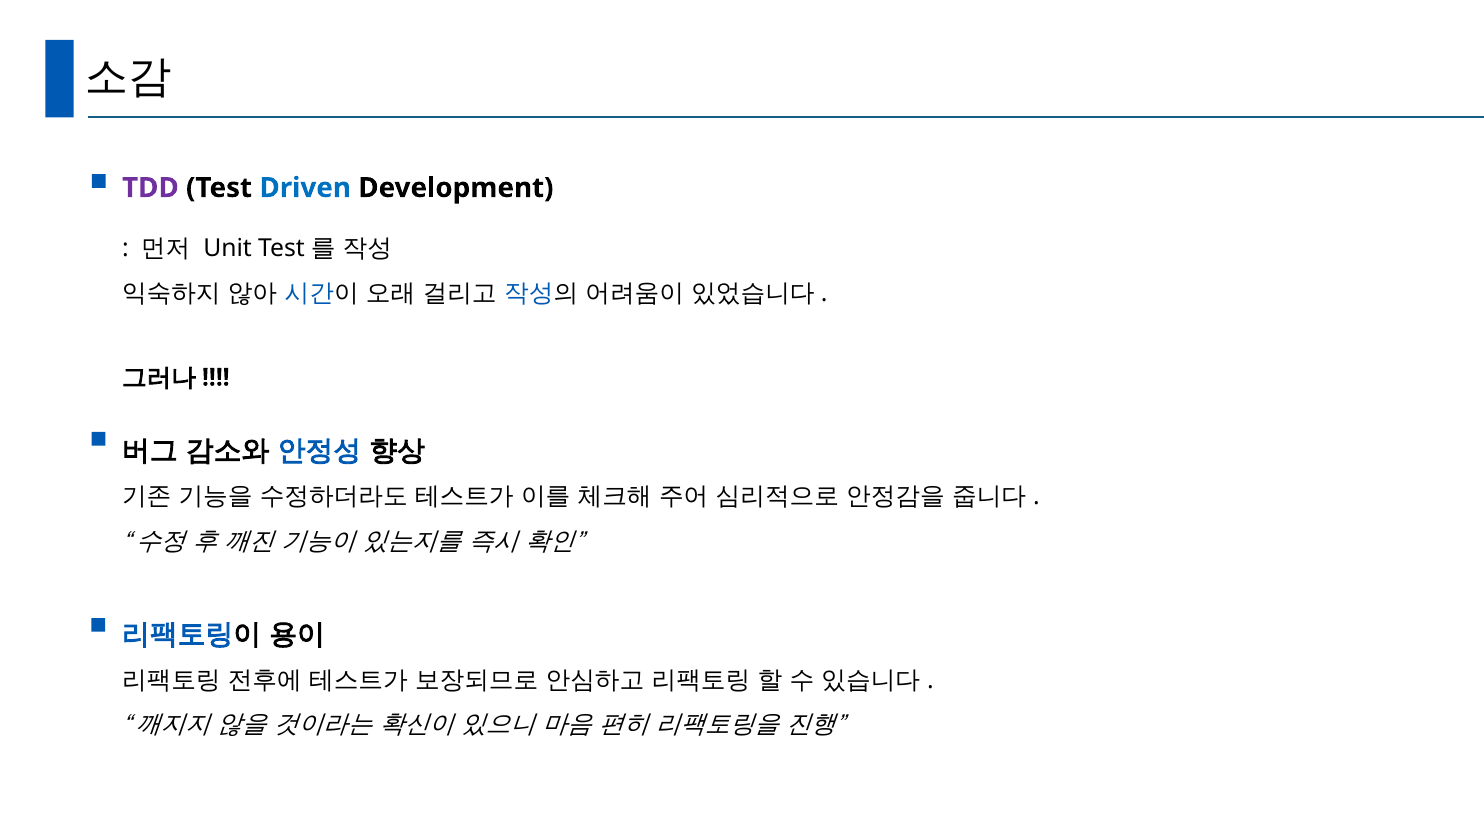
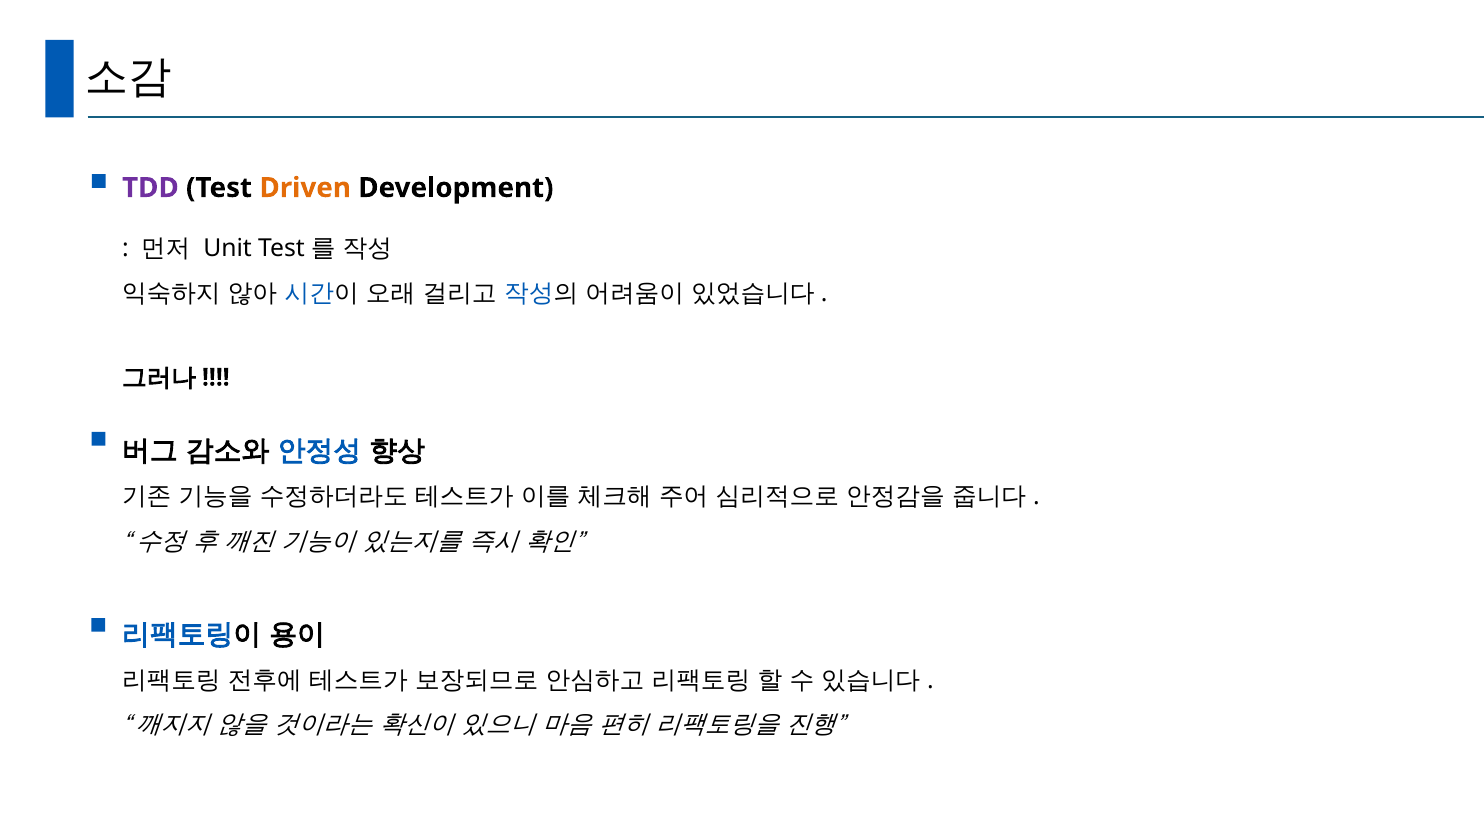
Driven colour: blue -> orange (305, 188)
